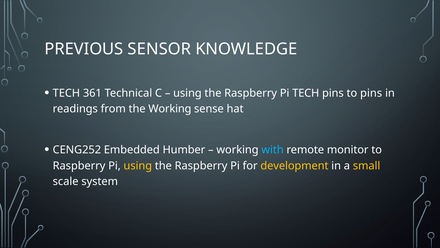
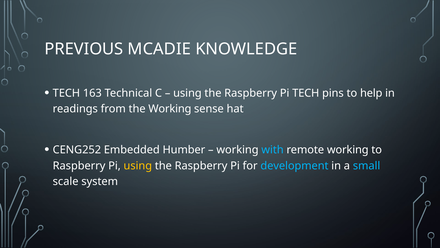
SENSOR: SENSOR -> MCADIE (159, 49)
361: 361 -> 163 (92, 93)
to pins: pins -> help (371, 93)
remote monitor: monitor -> working (348, 150)
development colour: yellow -> light blue (294, 165)
small colour: yellow -> light blue (367, 165)
